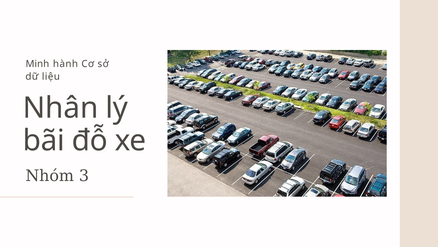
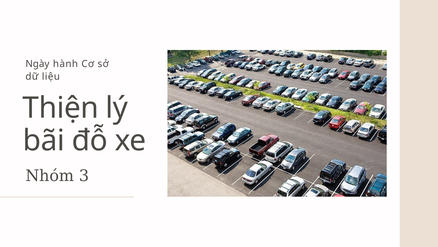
Minh: Minh -> Ngày (37, 64)
Nhân: Nhân -> Thiện (61, 108)
